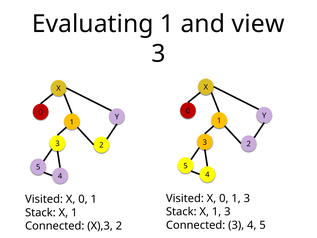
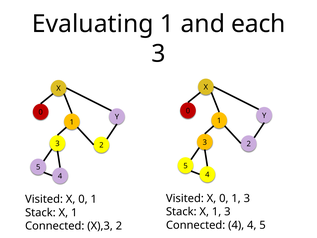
view: view -> each (258, 24)
Connected 3: 3 -> 4 (236, 225)
